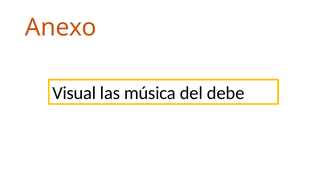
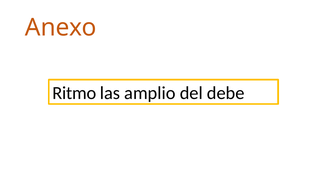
Visual: Visual -> Ritmo (74, 93)
música: música -> amplio (150, 93)
